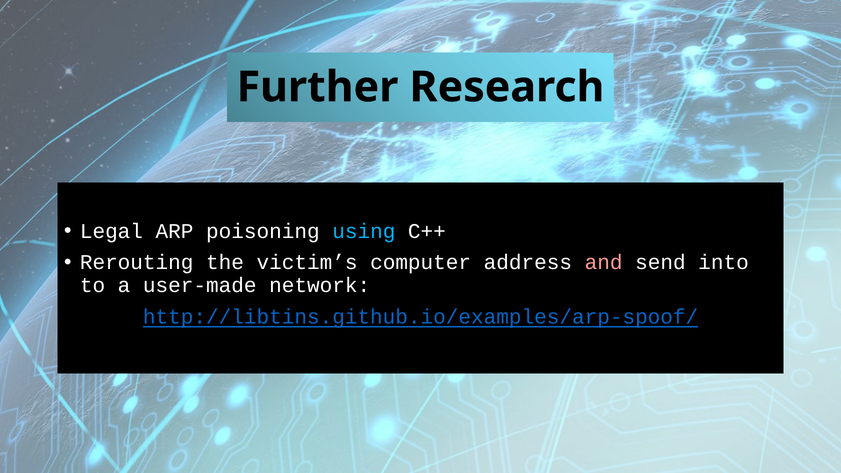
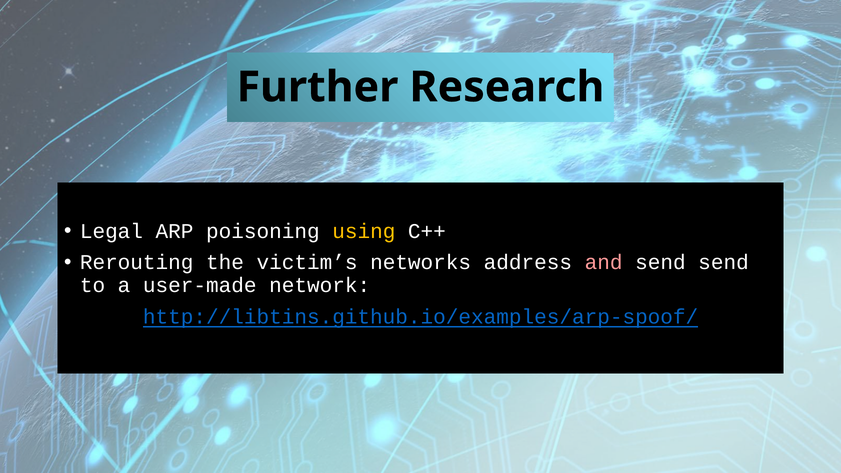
using colour: light blue -> yellow (364, 231)
computer: computer -> networks (421, 263)
send into: into -> send (724, 263)
